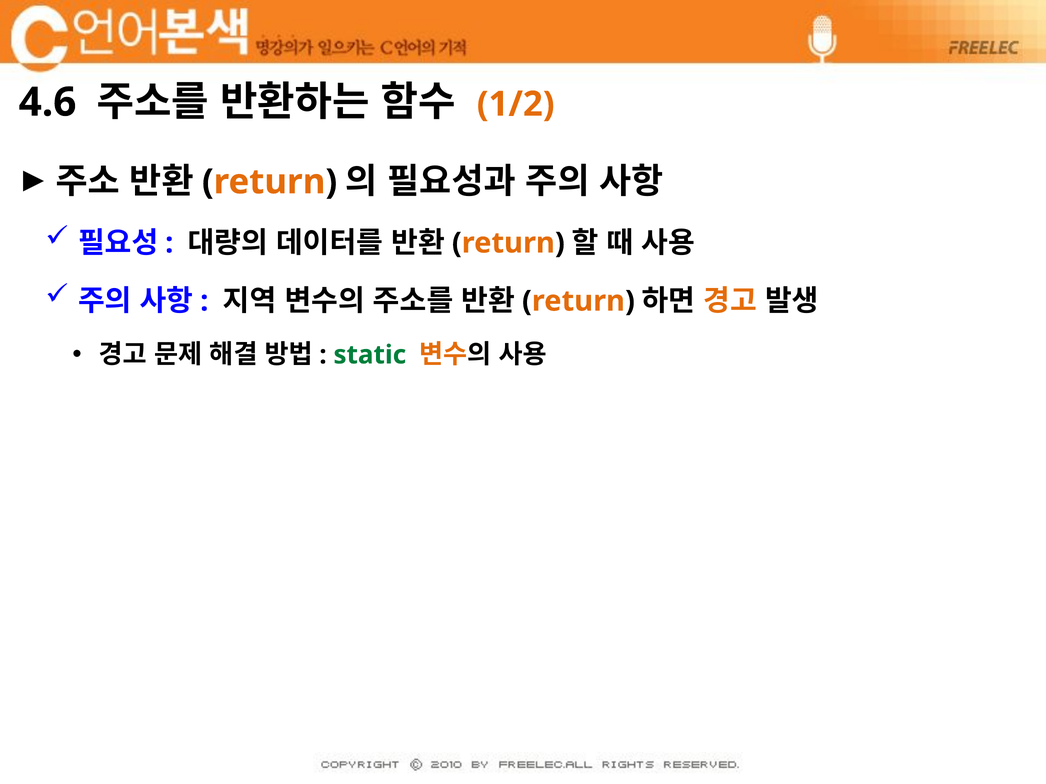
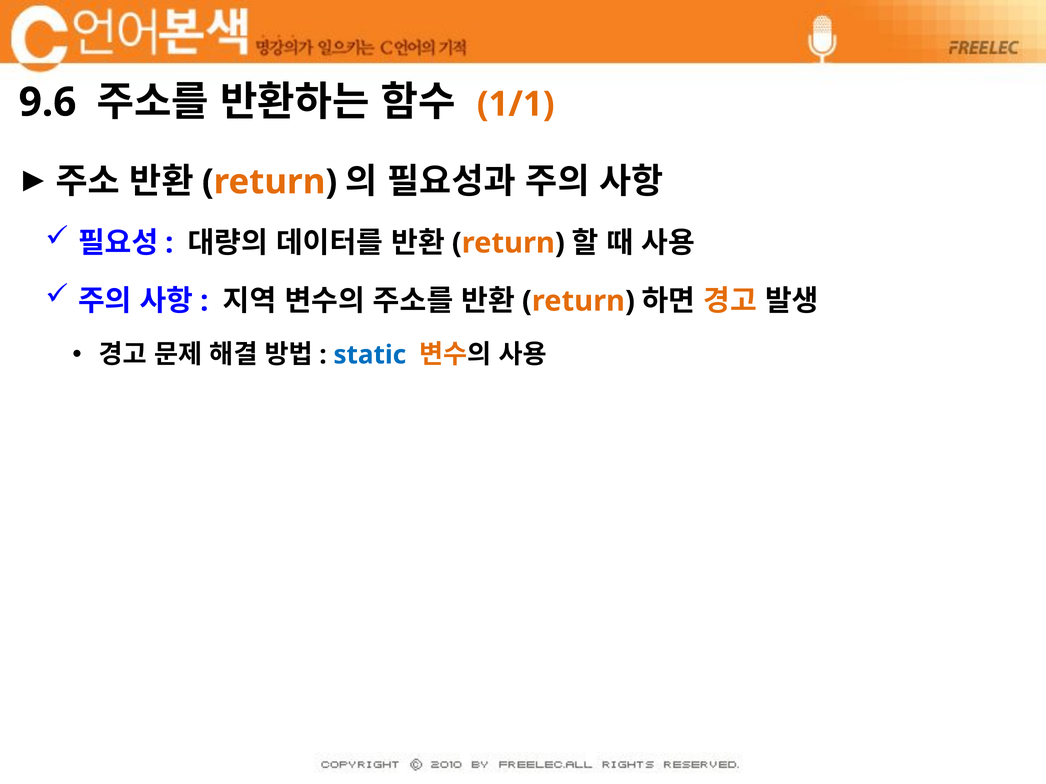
4.6: 4.6 -> 9.6 (48, 102)
1/2: 1/2 -> 1/1 (516, 104)
static colour: green -> blue (370, 355)
